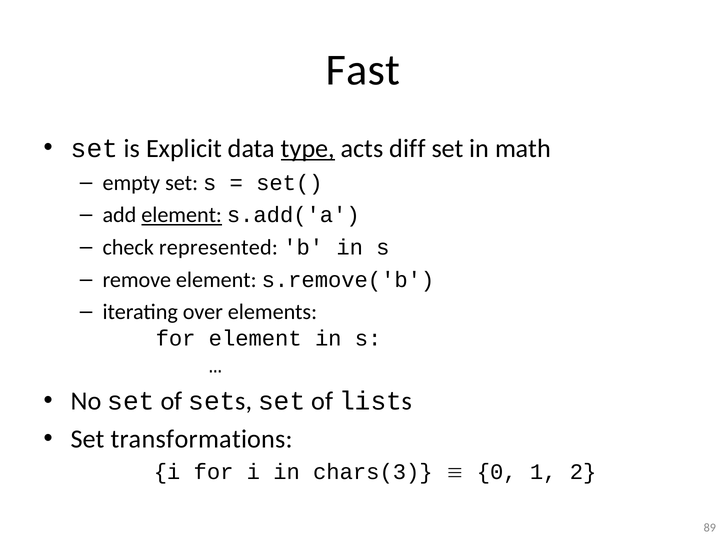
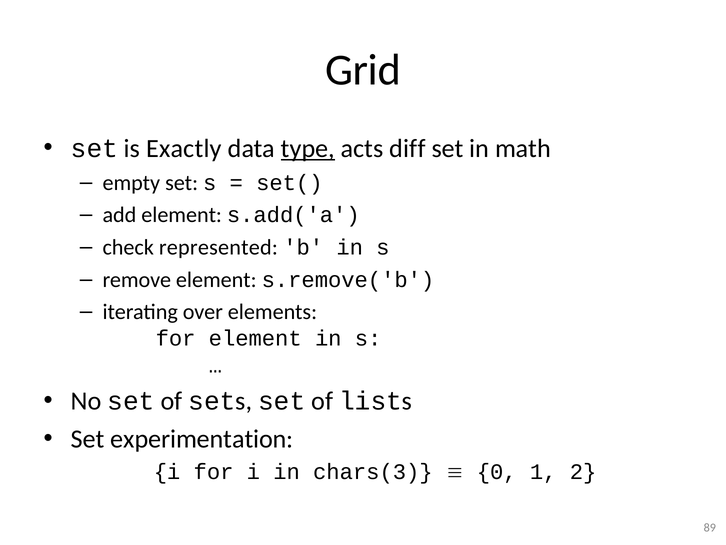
Fast: Fast -> Grid (363, 70)
Explicit: Explicit -> Exactly (184, 148)
element underline: present -> none (182, 215)
transformations: transformations -> experimentation (202, 439)
